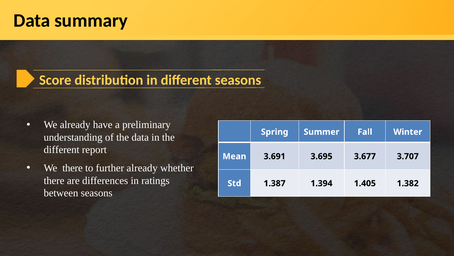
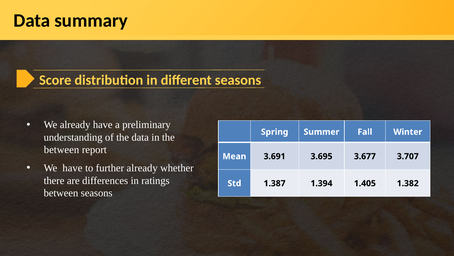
different: different -> between (61, 150)
We there: there -> have (72, 168)
